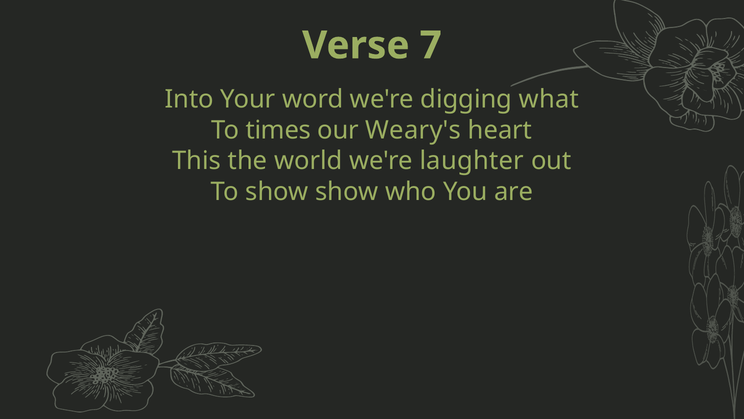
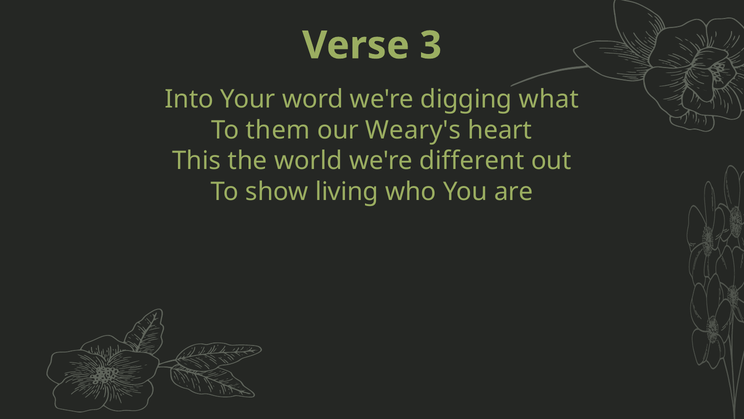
7: 7 -> 3 (431, 45)
times: times -> them (278, 130)
laughter: laughter -> different (472, 161)
show show: show -> living (347, 191)
